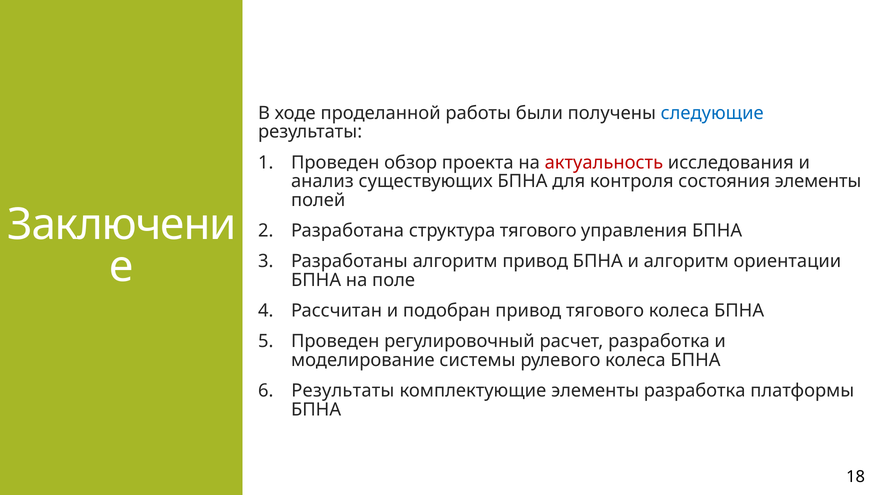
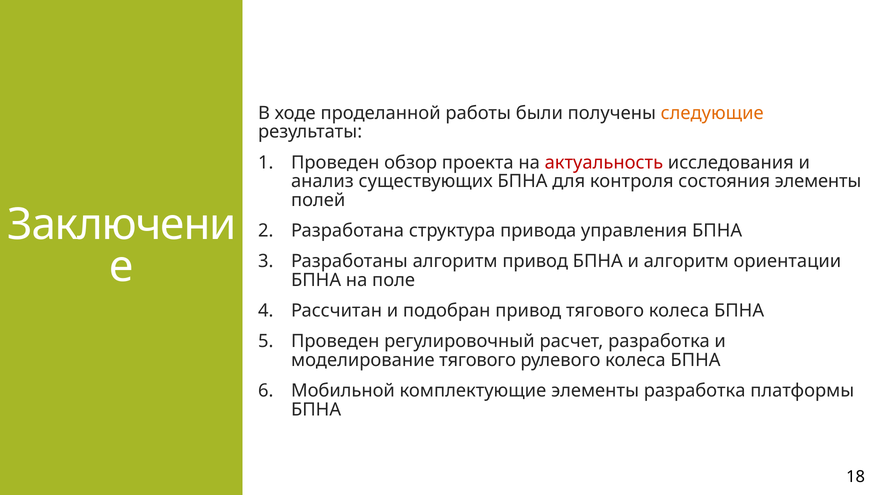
следующие colour: blue -> orange (712, 113)
структура тягового: тягового -> привода (538, 231)
моделирование системы: системы -> тягового (478, 360)
Результаты: Результаты -> Мобильной (343, 391)
